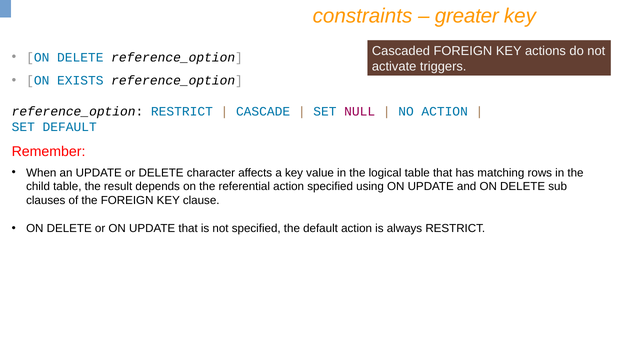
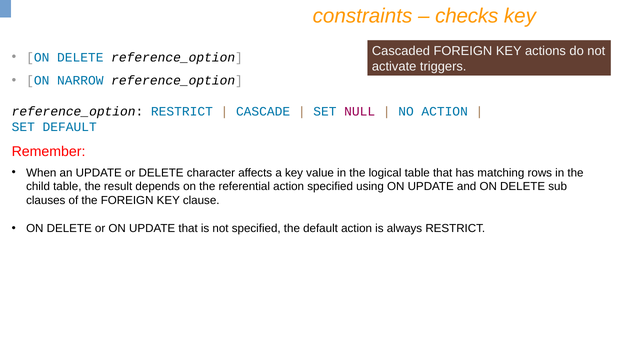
greater: greater -> checks (467, 16)
EXISTS: EXISTS -> NARROW (80, 81)
